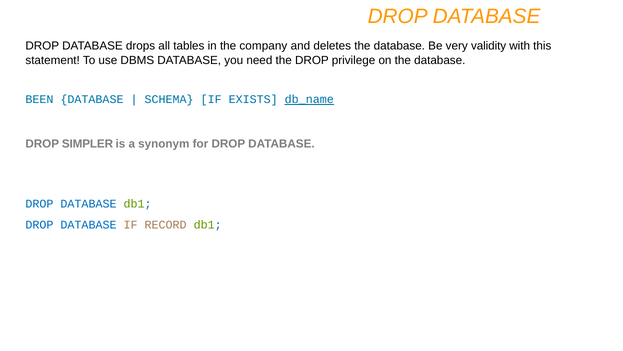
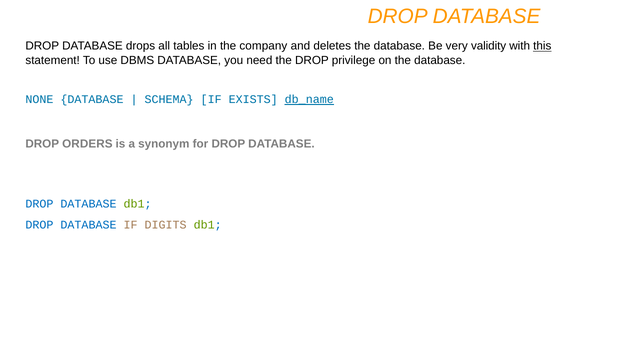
this underline: none -> present (542, 46)
BEEN: BEEN -> NONE (39, 99)
SIMPLER: SIMPLER -> ORDERS (87, 144)
RECORD: RECORD -> DIGITS (166, 224)
